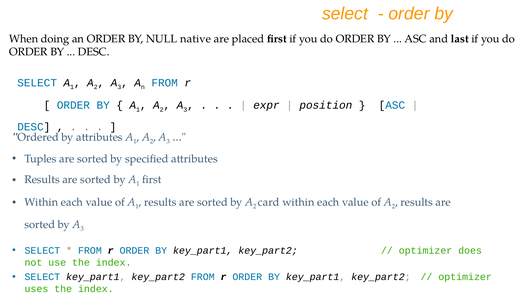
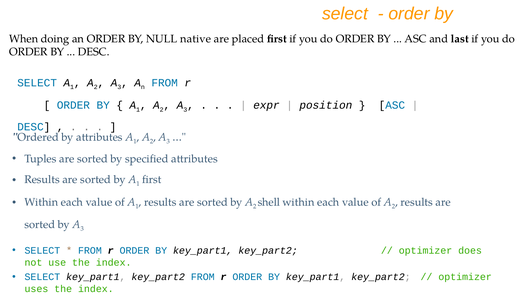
card: card -> shell (269, 202)
